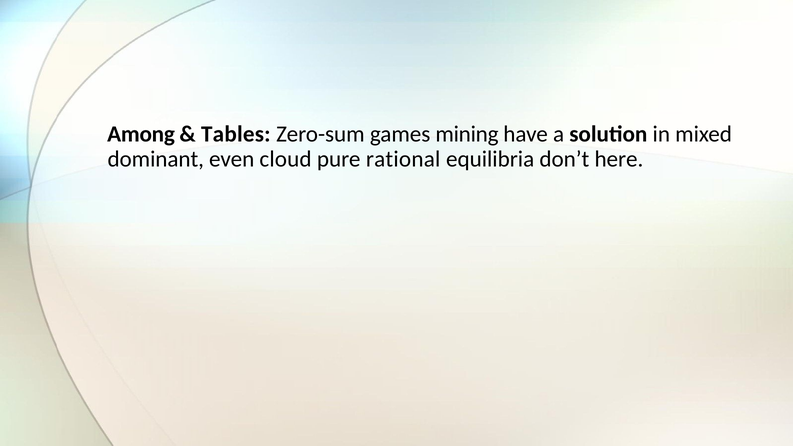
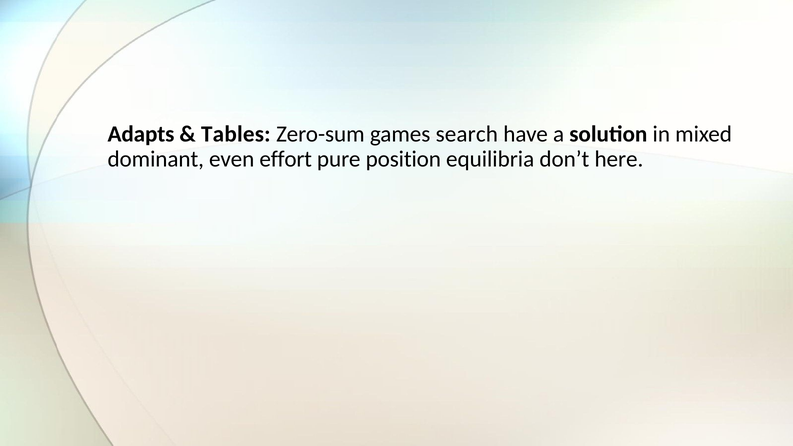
Among: Among -> Adapts (141, 134)
mining: mining -> search (467, 134)
cloud: cloud -> effort (286, 159)
rational: rational -> position (403, 159)
